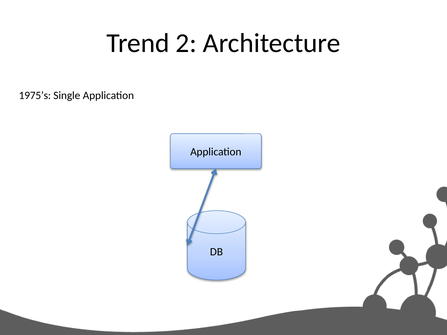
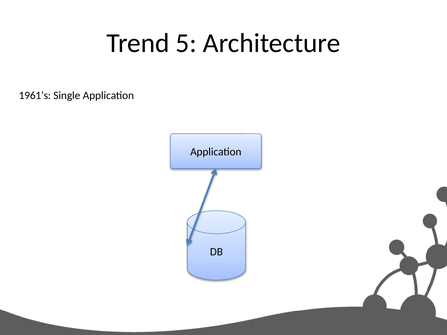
2: 2 -> 5 (186, 43)
1975’s: 1975’s -> 1961’s (35, 95)
